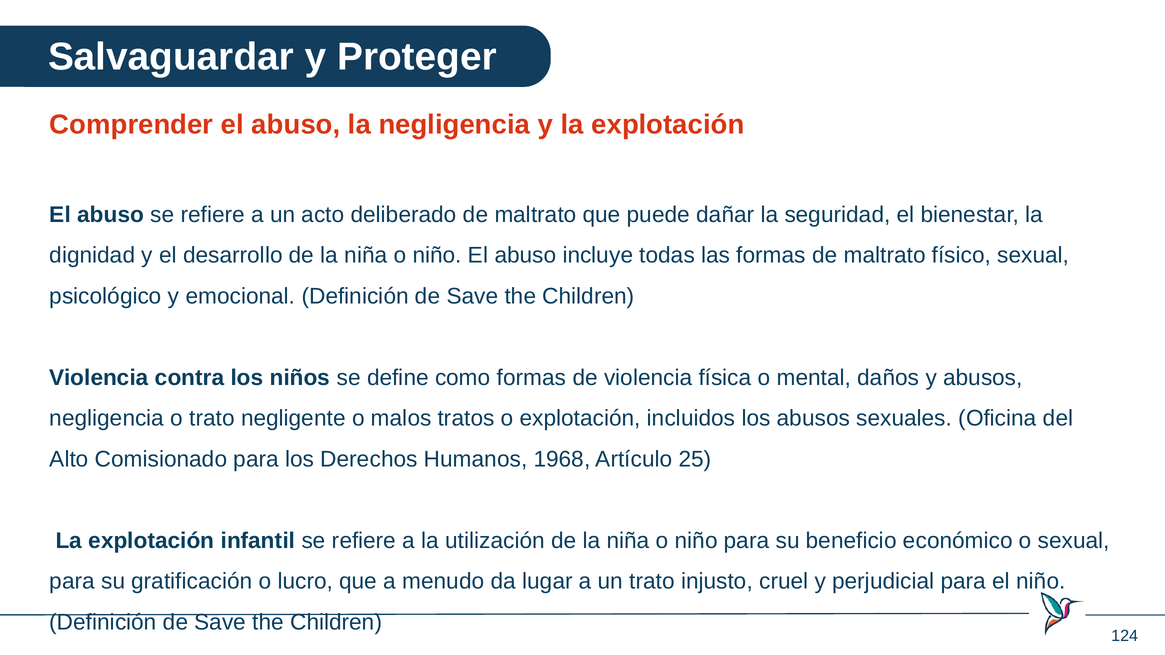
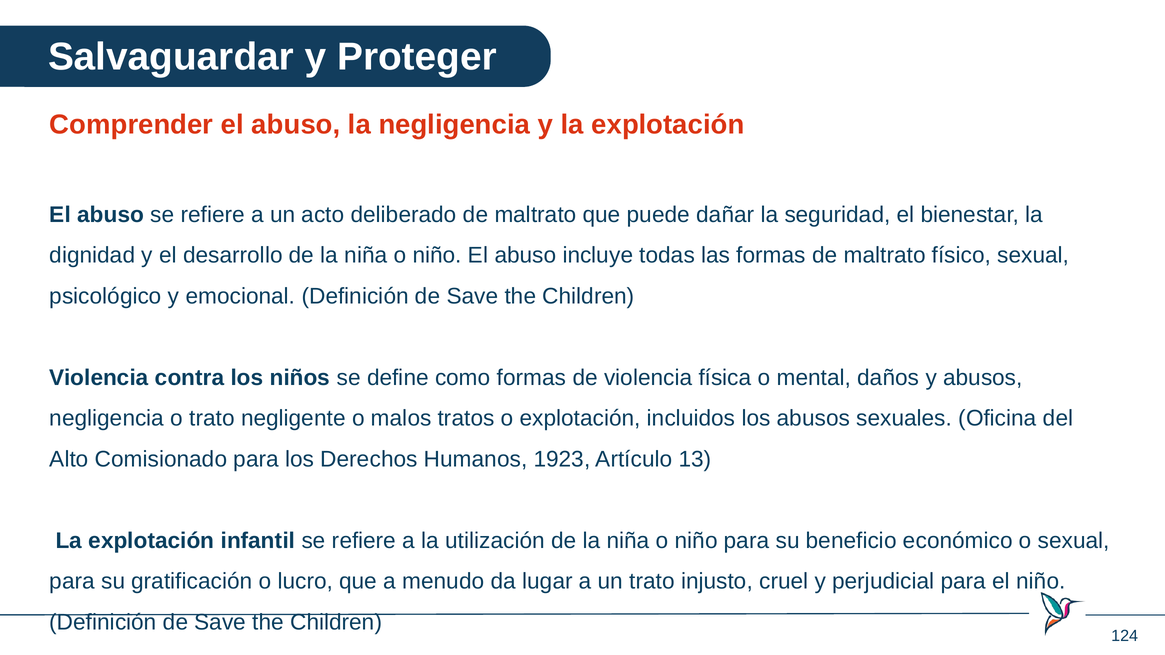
1968: 1968 -> 1923 (562, 459)
25: 25 -> 13 (695, 459)
